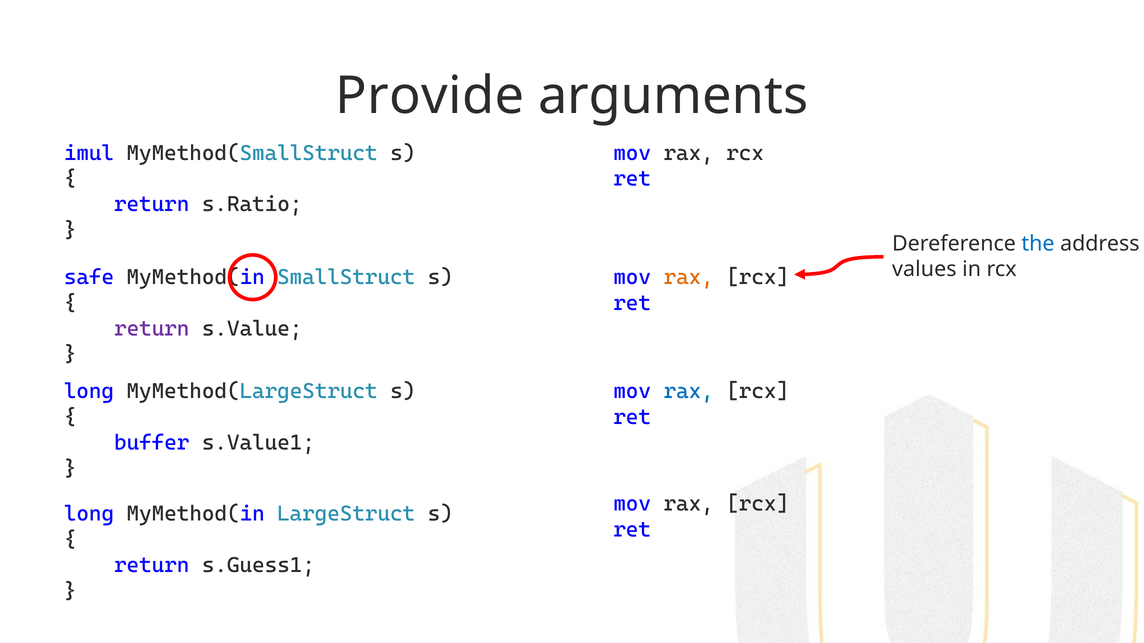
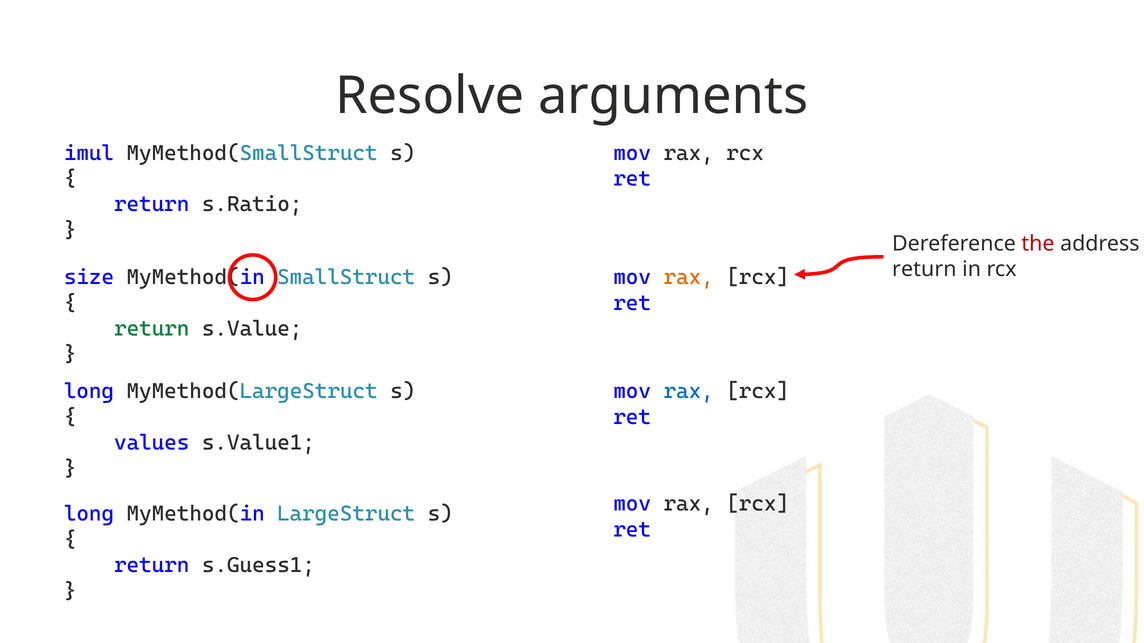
Provide: Provide -> Resolve (430, 96)
the colour: blue -> red (1038, 244)
values: values -> return (924, 269)
safe: safe -> size (89, 277)
return colour: purple -> green (152, 329)
buffer: buffer -> values (152, 443)
